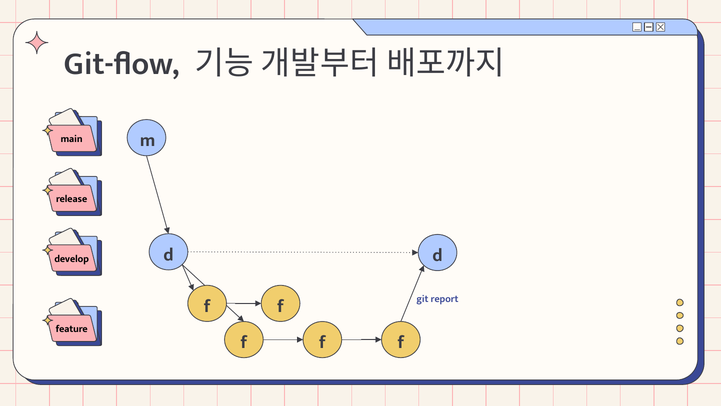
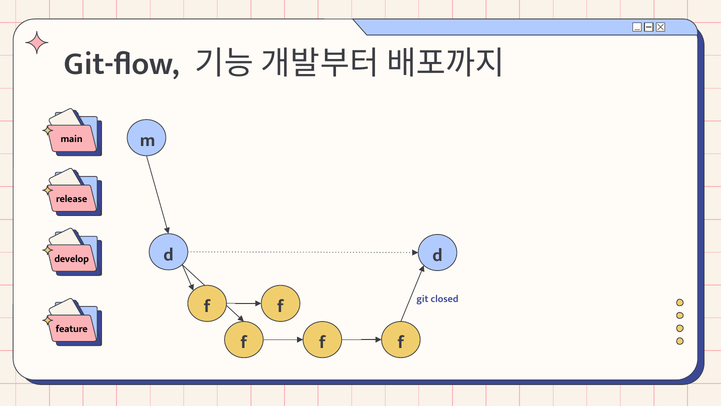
report: report -> closed (445, 299)
